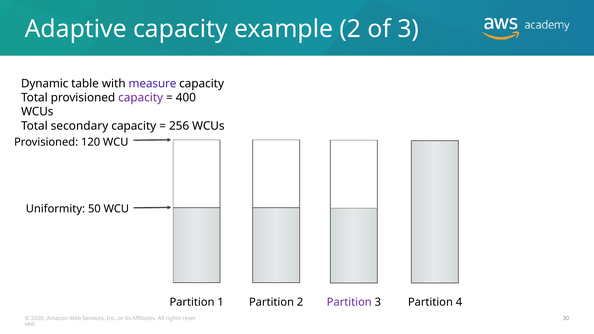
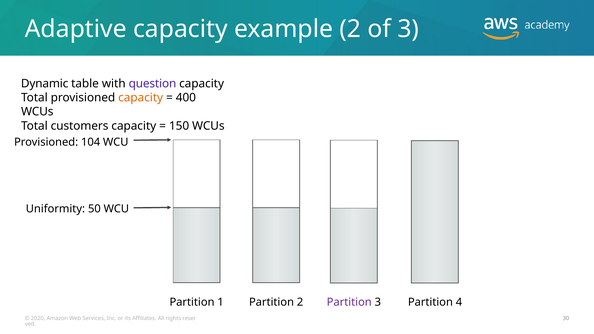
measure: measure -> question (152, 84)
capacity colour: purple -> orange (141, 98)
secondary: secondary -> customers (80, 126)
256: 256 -> 150 (179, 126)
120: 120 -> 104 (91, 142)
